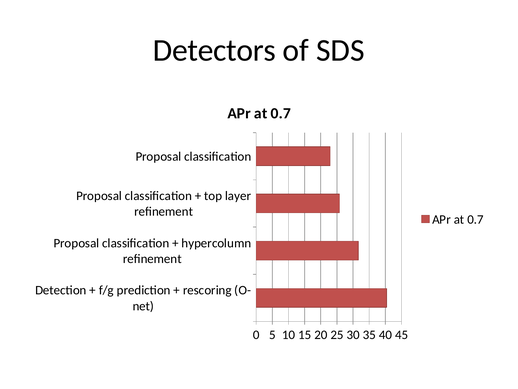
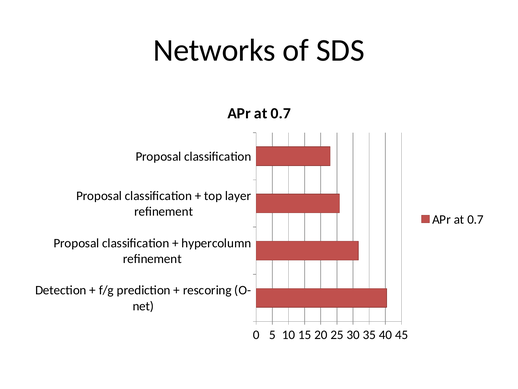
Detectors: Detectors -> Networks (214, 50)
